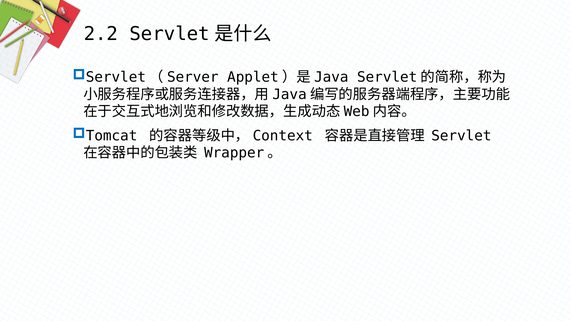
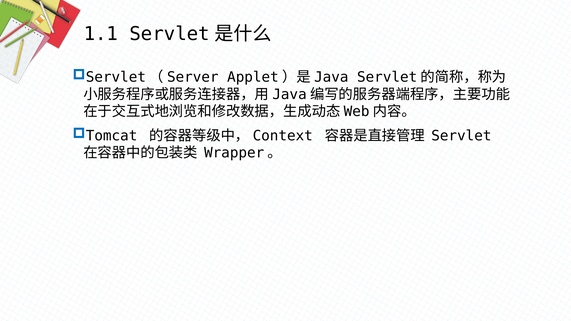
2.2: 2.2 -> 1.1 (101, 34)
